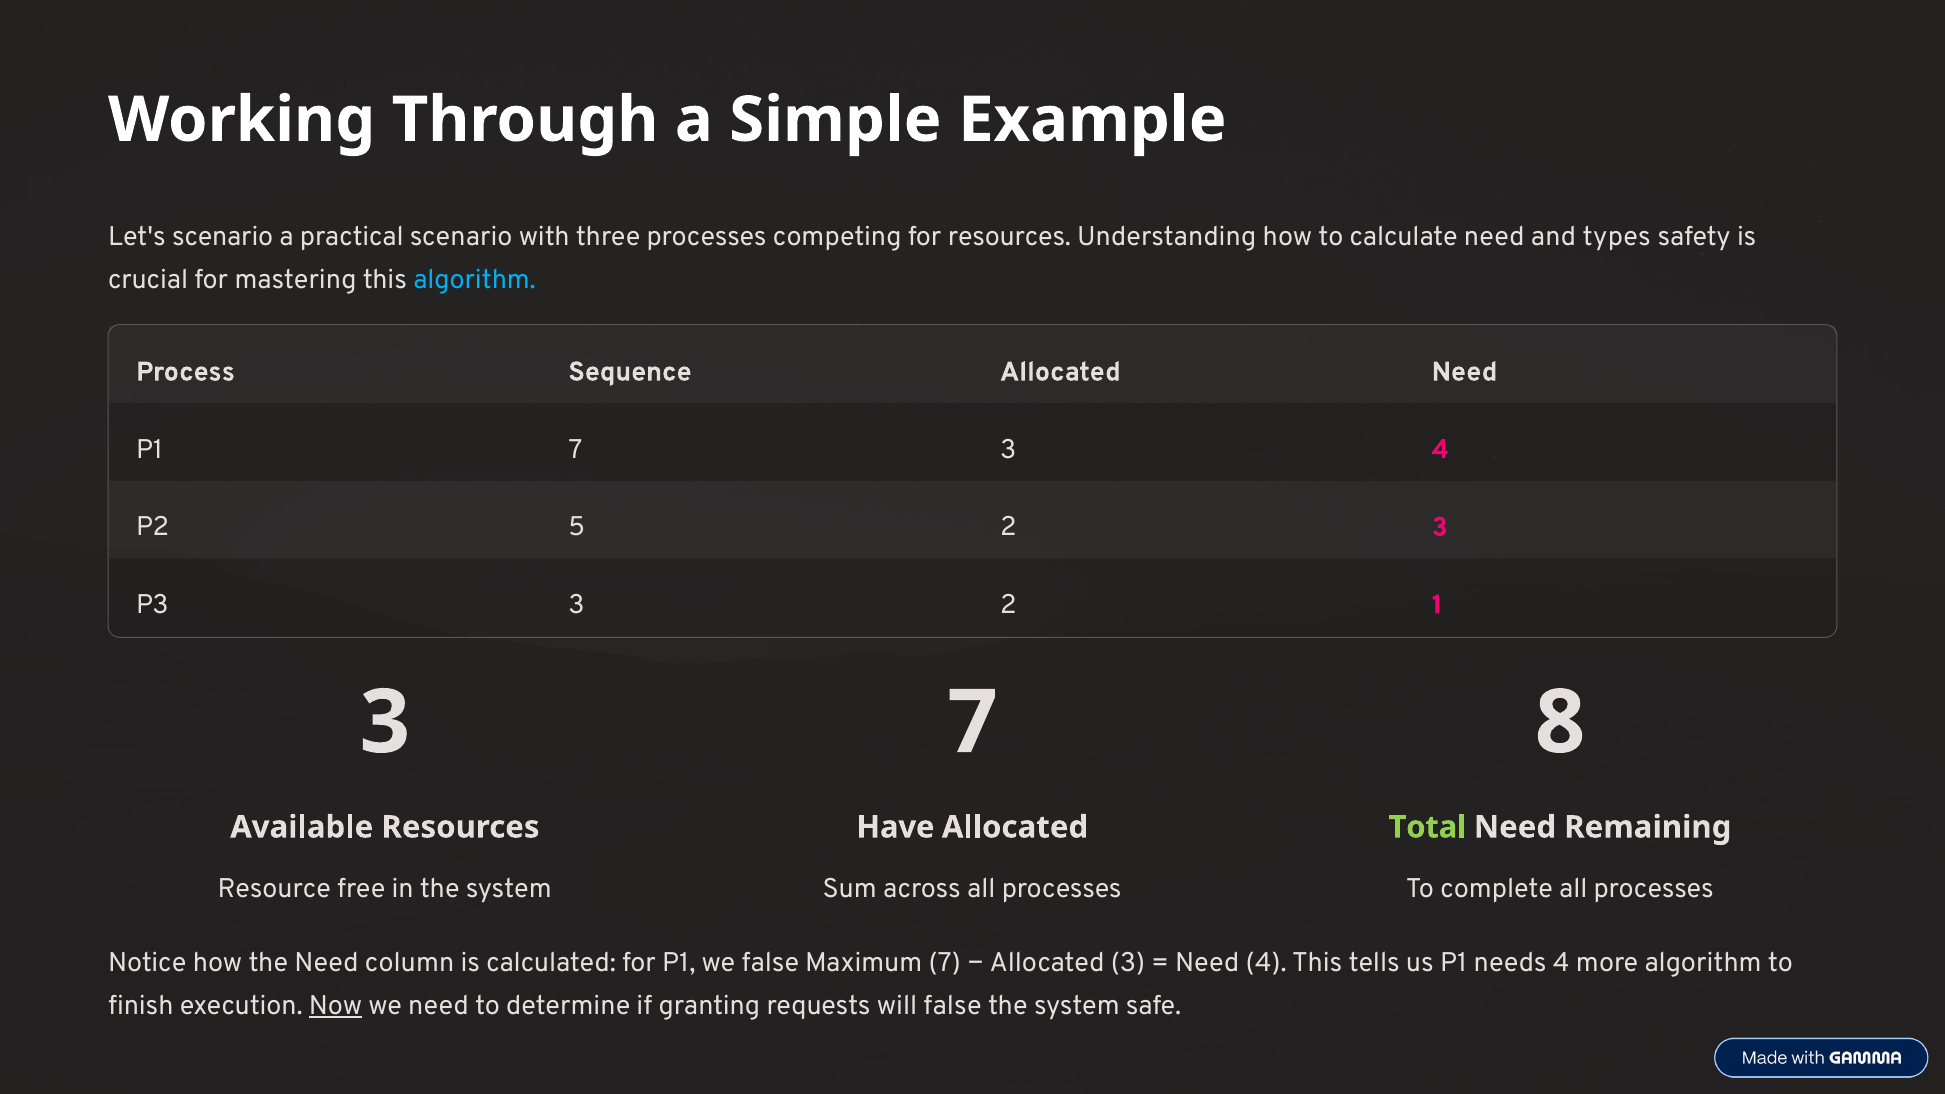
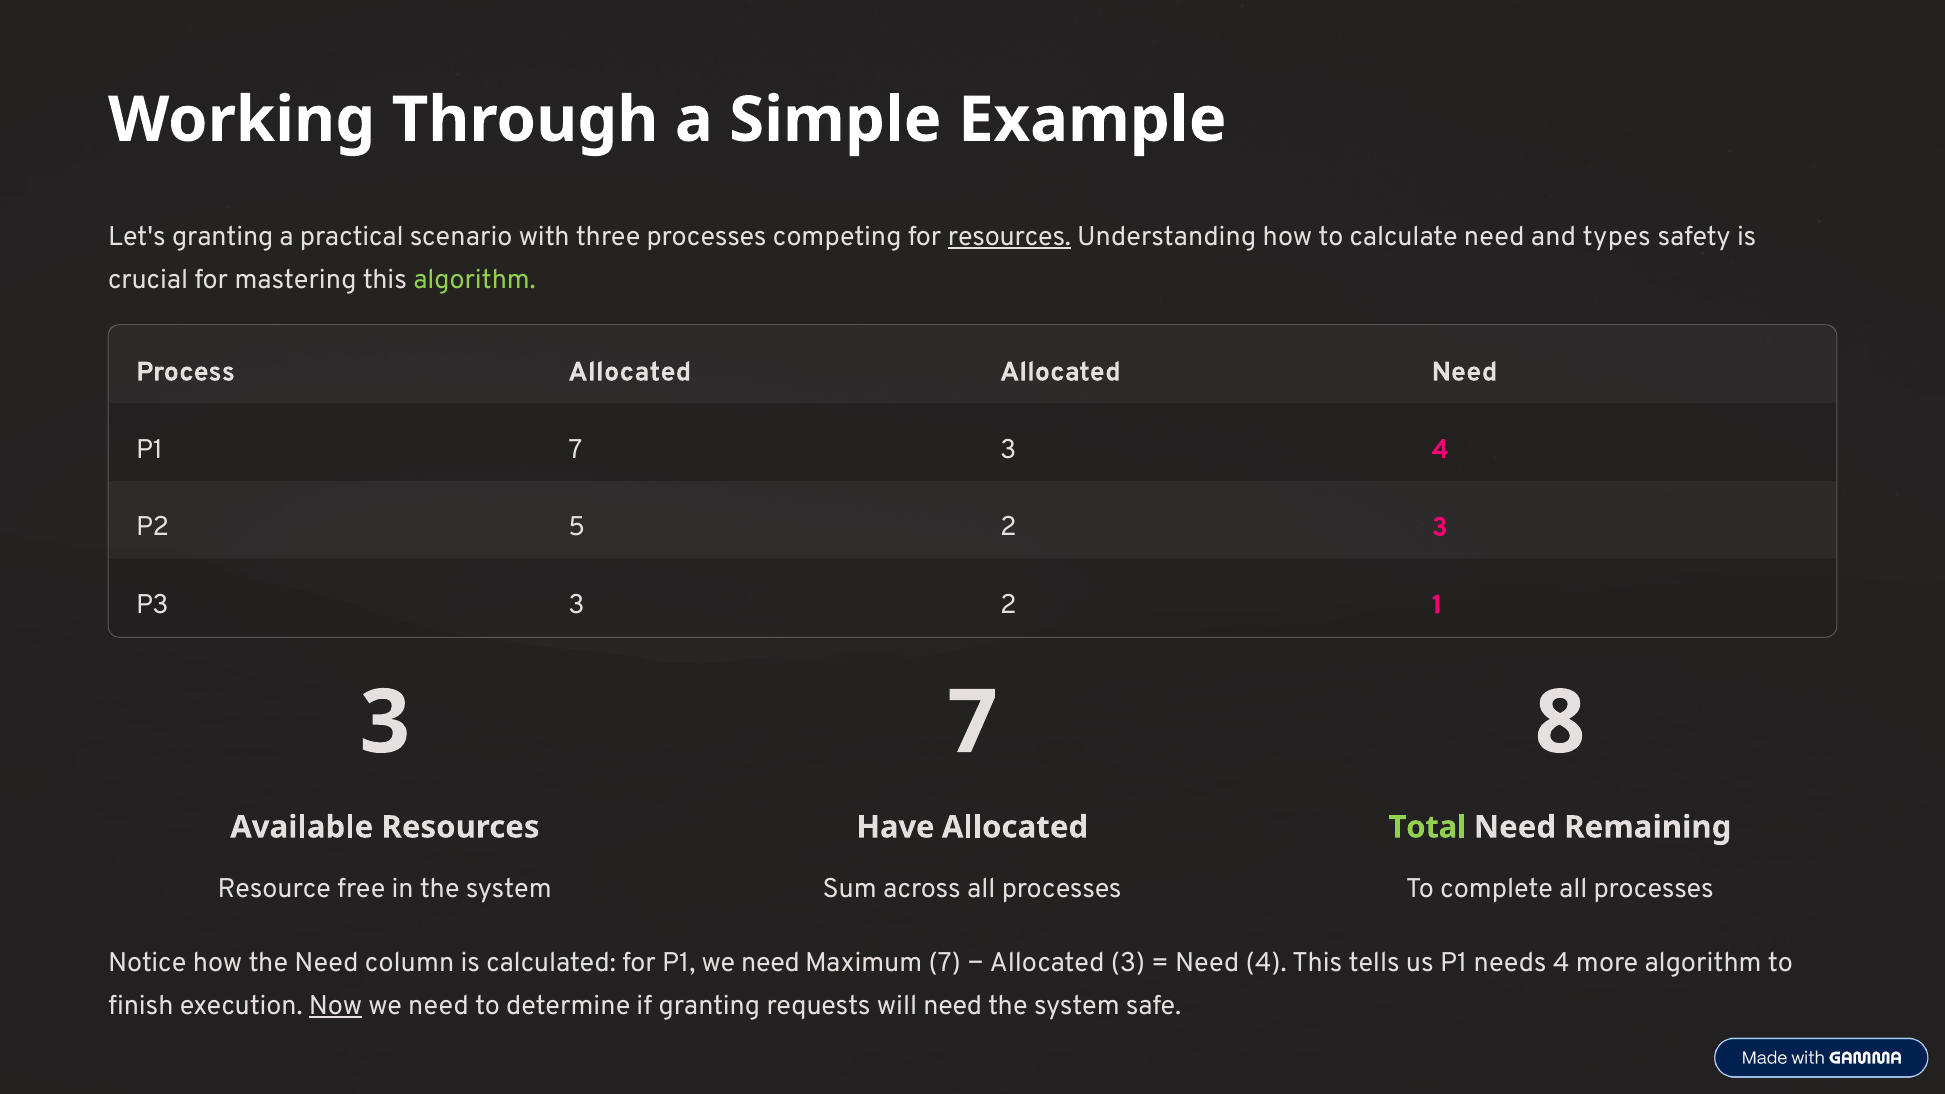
Let's scenario: scenario -> granting (223, 237)
resources underline: none -> present (1009, 237)
algorithm colour: light blue -> light green (475, 280)
Process Sequence: Sequence -> Allocated (630, 372)
P1 we false: false -> need (770, 962)
will false: false -> need (953, 1006)
